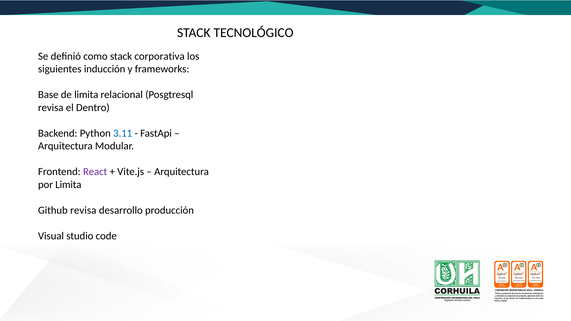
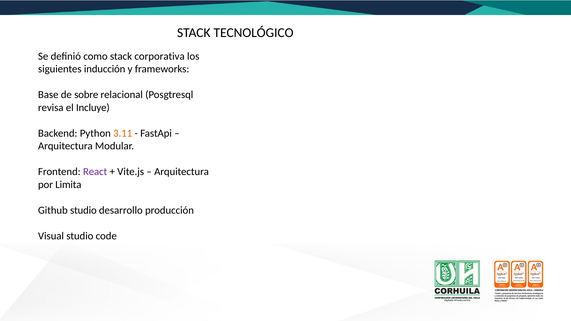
de limita: limita -> sobre (86, 95)
Dentro: Dentro -> Incluye (93, 108)
3.11 colour: blue -> orange (123, 133)
Github revisa: revisa -> studio (83, 210)
